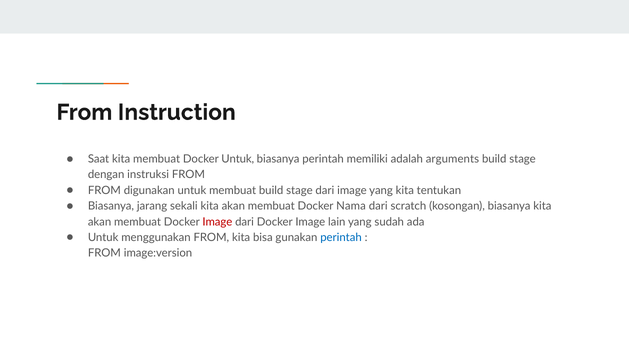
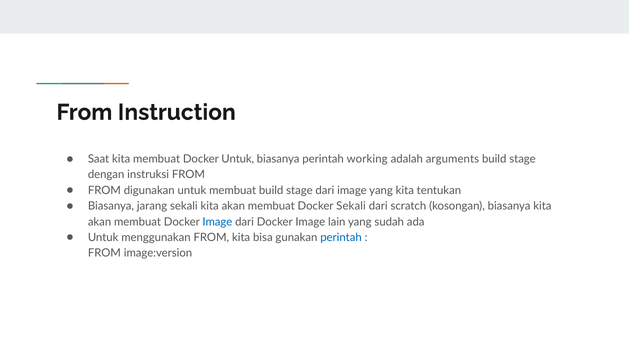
memiliki: memiliki -> working (367, 159)
Docker Nama: Nama -> Sekali (351, 206)
Image colour: red -> blue (217, 222)
